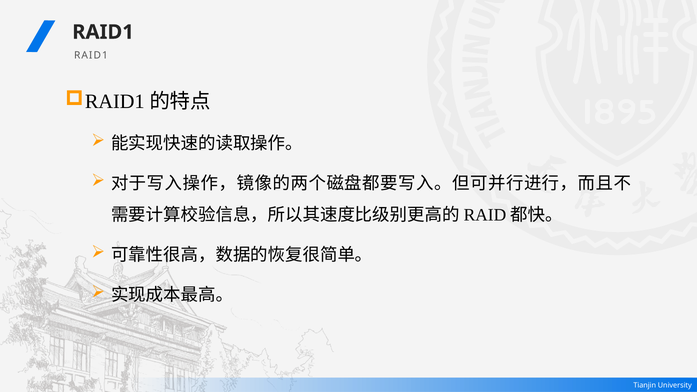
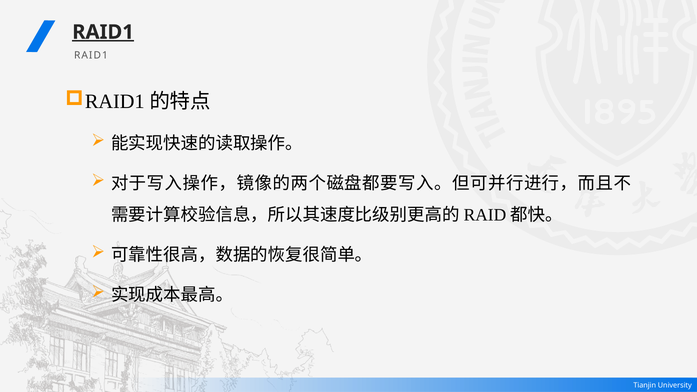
RAID1 underline: none -> present (103, 32)
